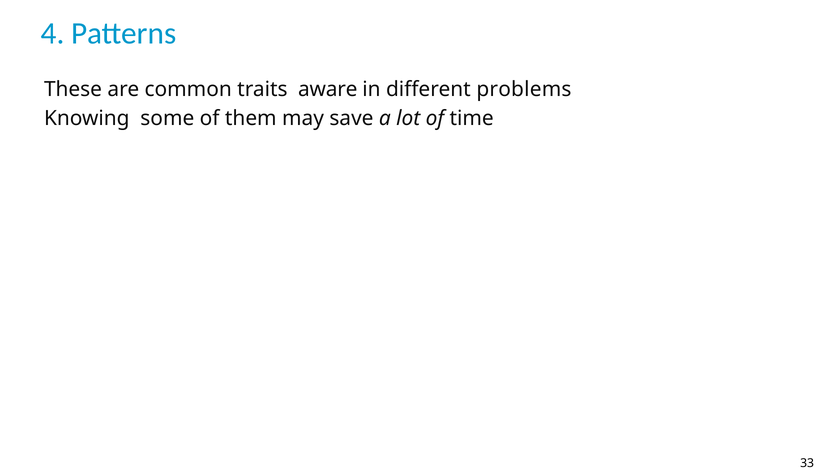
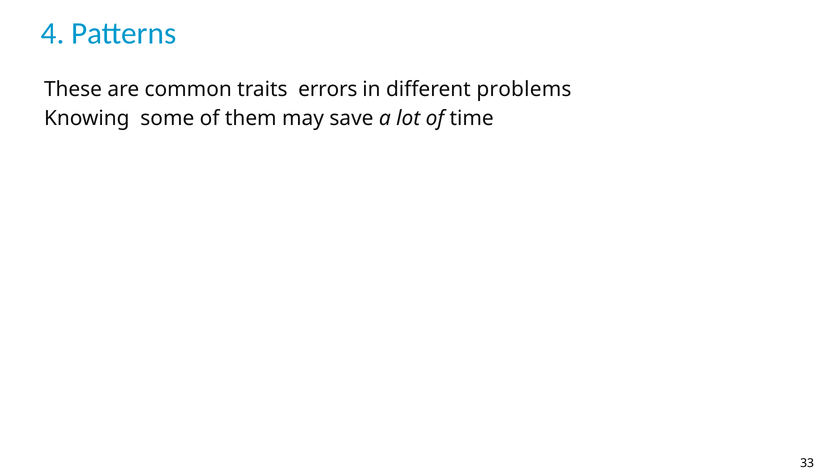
aware: aware -> errors (328, 89)
